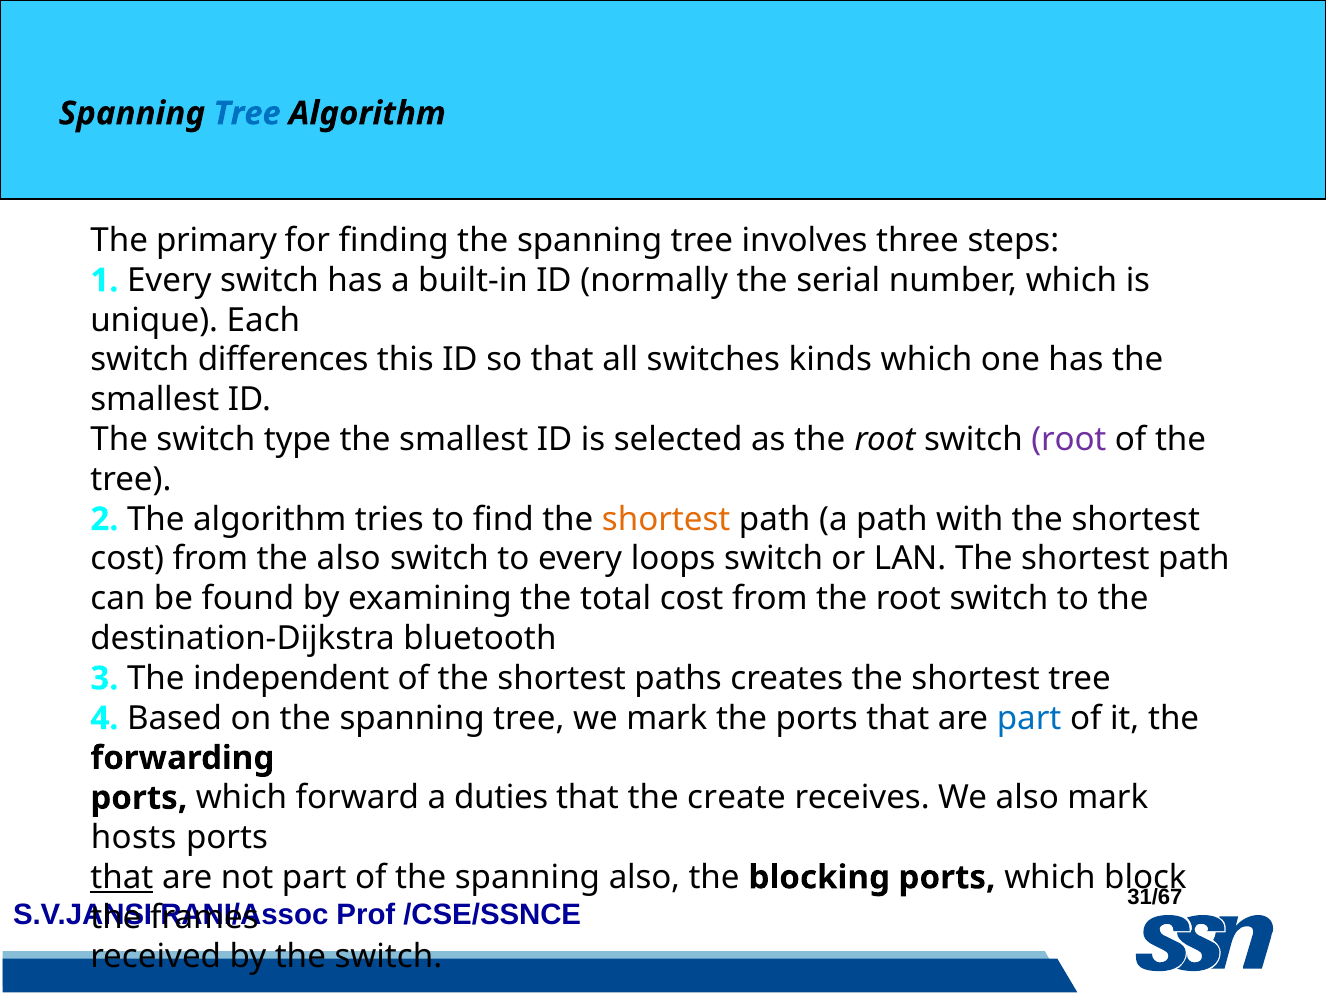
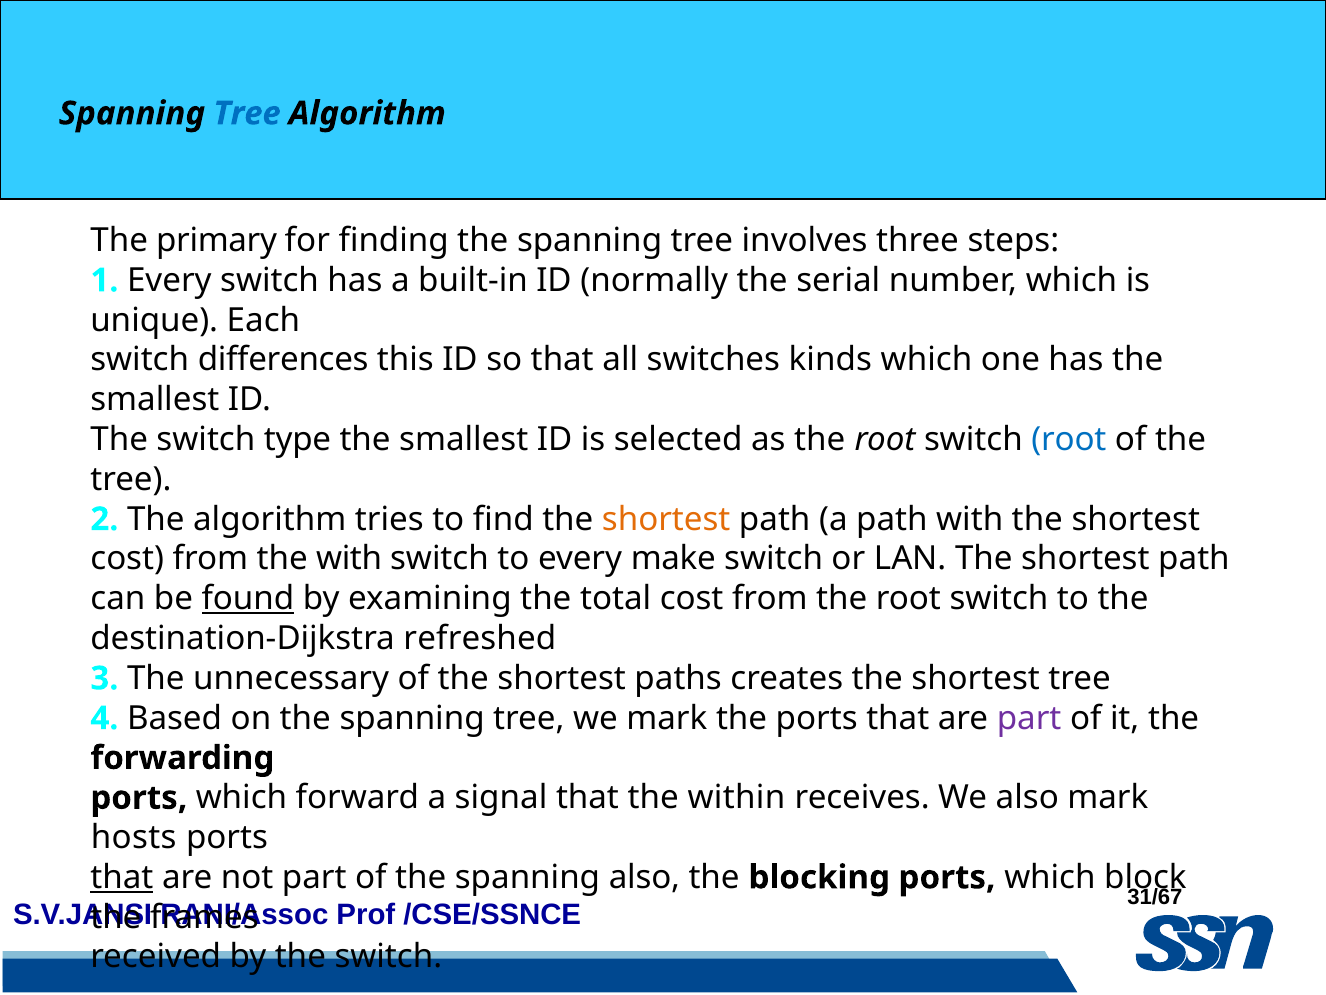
root colour: purple -> blue (1069, 439)
the also: also -> with (349, 559)
loops: loops -> make (673, 559)
found underline: none -> present (248, 599)
bluetooth: bluetooth -> refreshed (480, 638)
independent: independent -> unnecessary (291, 678)
part colour: blue -> purple (1029, 718)
duties: duties -> signal (501, 797)
create: create -> within (736, 797)
